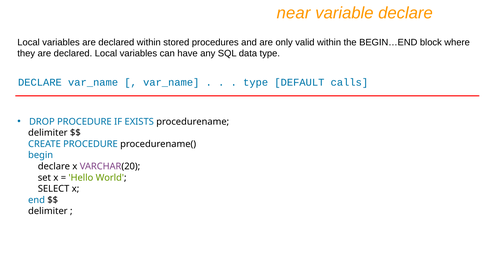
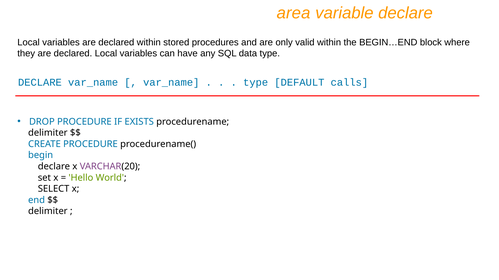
near: near -> area (294, 13)
